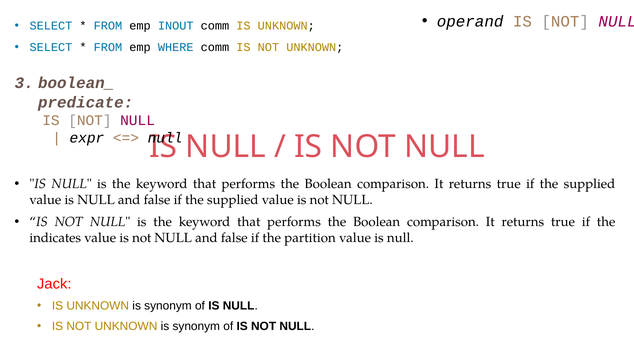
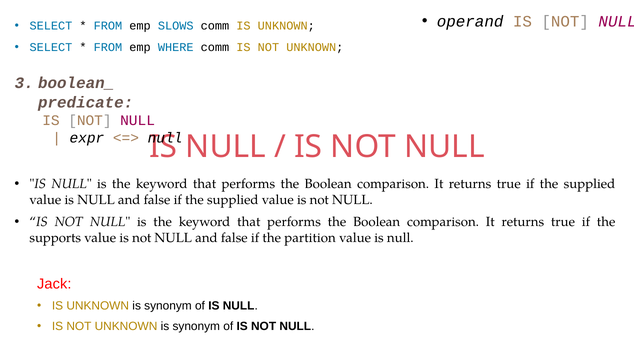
INOUT: INOUT -> SLOWS (176, 26)
indicates: indicates -> supports (55, 238)
